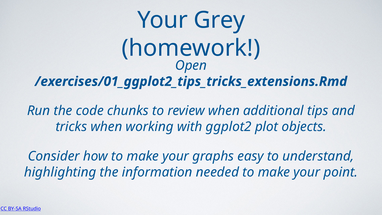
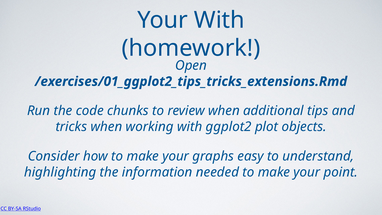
Your Grey: Grey -> With (219, 20)
